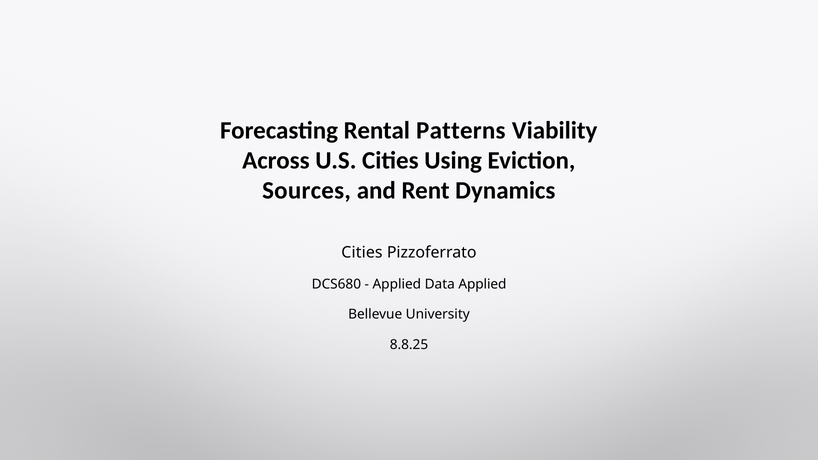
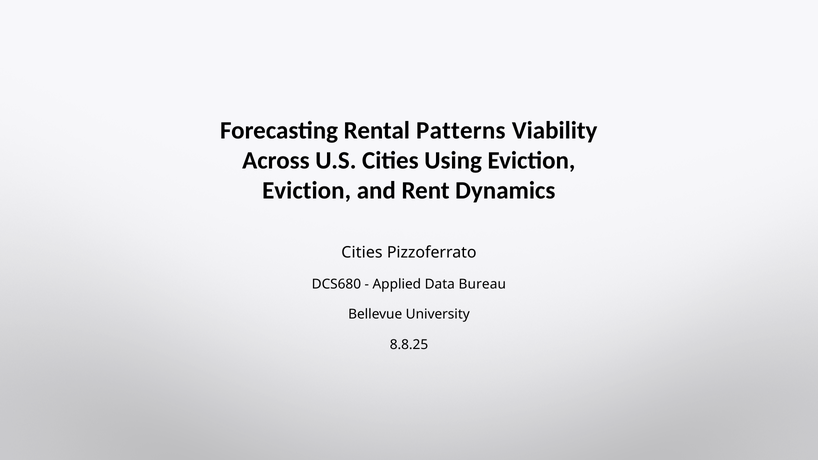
Sources: Sources -> Eviction (307, 191)
Data Applied: Applied -> Bureau (482, 284)
